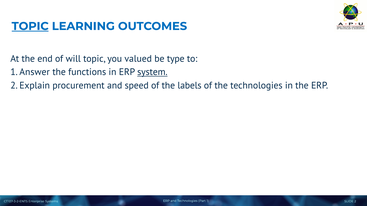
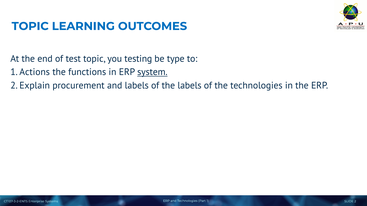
TOPIC underline: present -> none (30, 26)
will: will -> test (73, 59)
valued: valued -> testing (138, 59)
Answer: Answer -> Actions (35, 72)
and speed: speed -> labels (137, 86)
